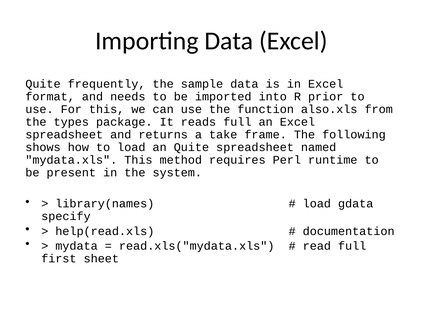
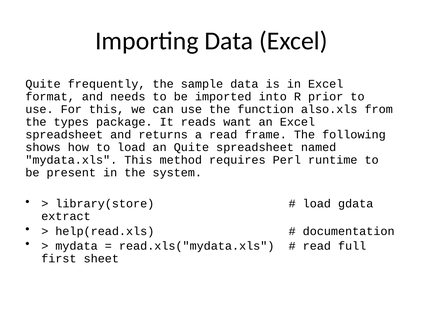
reads full: full -> want (237, 122)
a take: take -> read (223, 135)
library(names: library(names -> library(store (105, 204)
specify: specify -> extract (66, 217)
